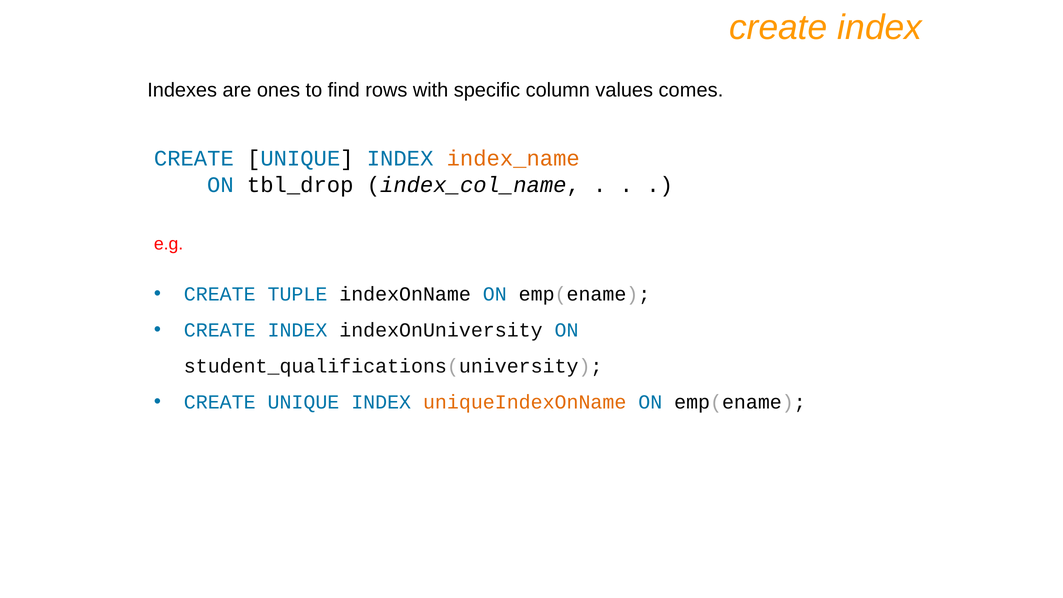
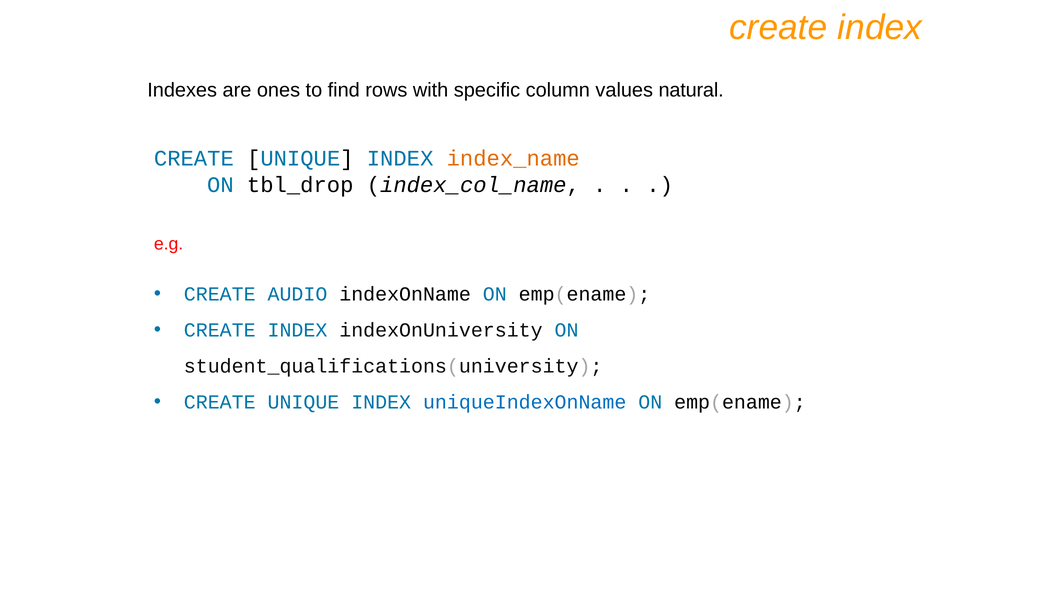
comes: comes -> natural (691, 90)
TUPLE: TUPLE -> AUDIO (297, 294)
uniqueIndexOnName colour: orange -> blue (525, 402)
